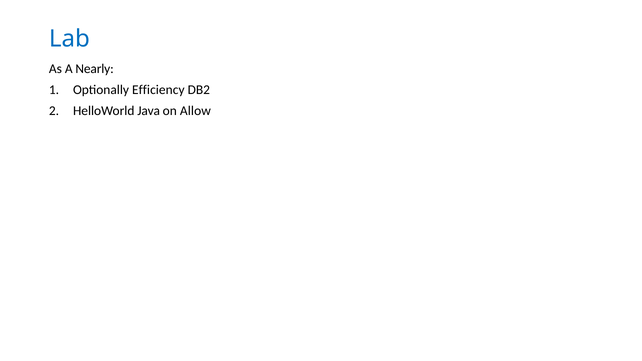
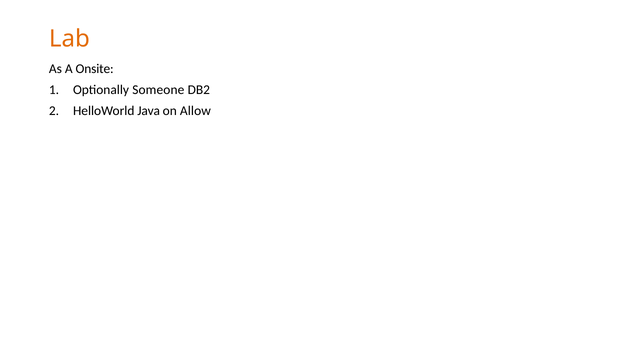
Lab colour: blue -> orange (69, 39)
Nearly: Nearly -> Onsite (95, 69)
Efficiency: Efficiency -> Someone (158, 90)
